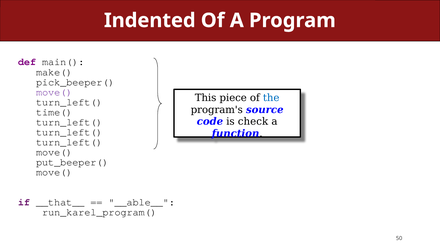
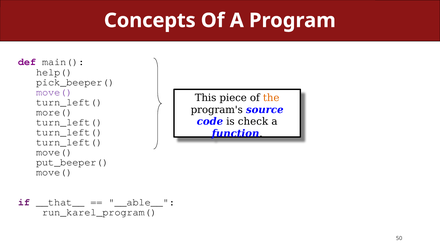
Indented: Indented -> Concepts (150, 20)
make(: make( -> help( (54, 72)
the colour: blue -> orange (271, 98)
time(: time( -> more( (54, 112)
